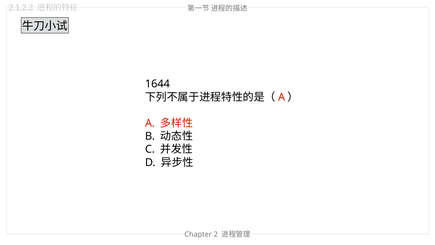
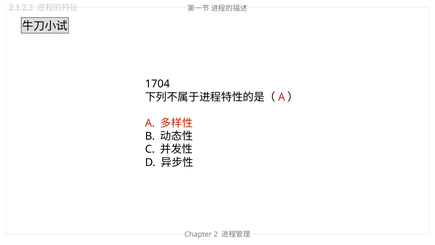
1644: 1644 -> 1704 (157, 84)
